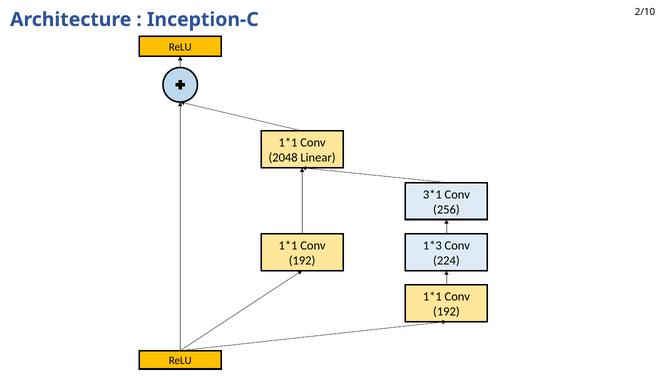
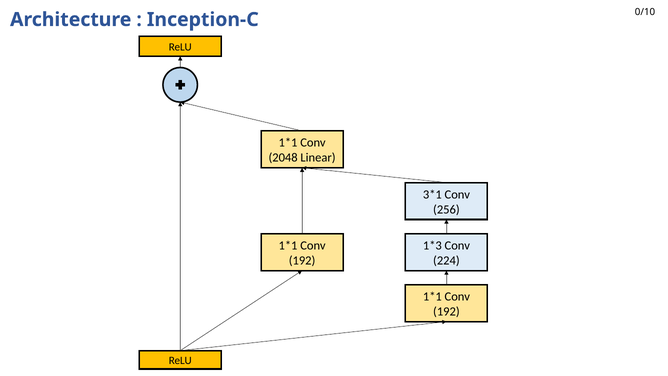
2/10: 2/10 -> 0/10 (645, 12)
